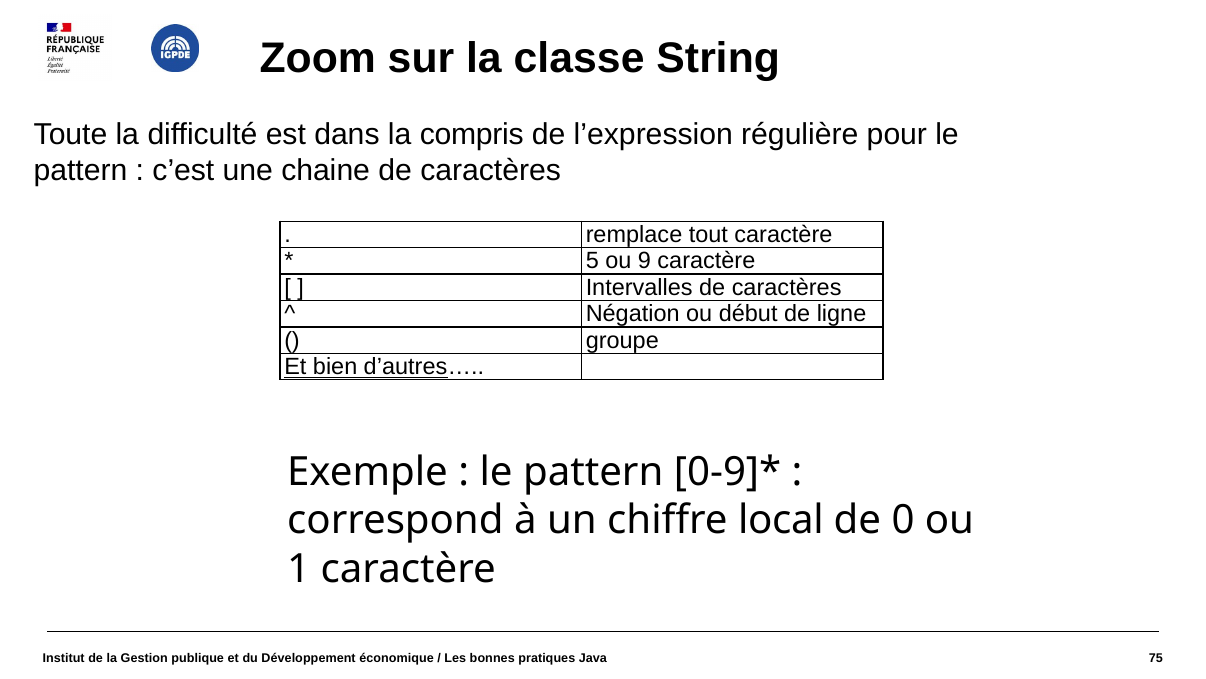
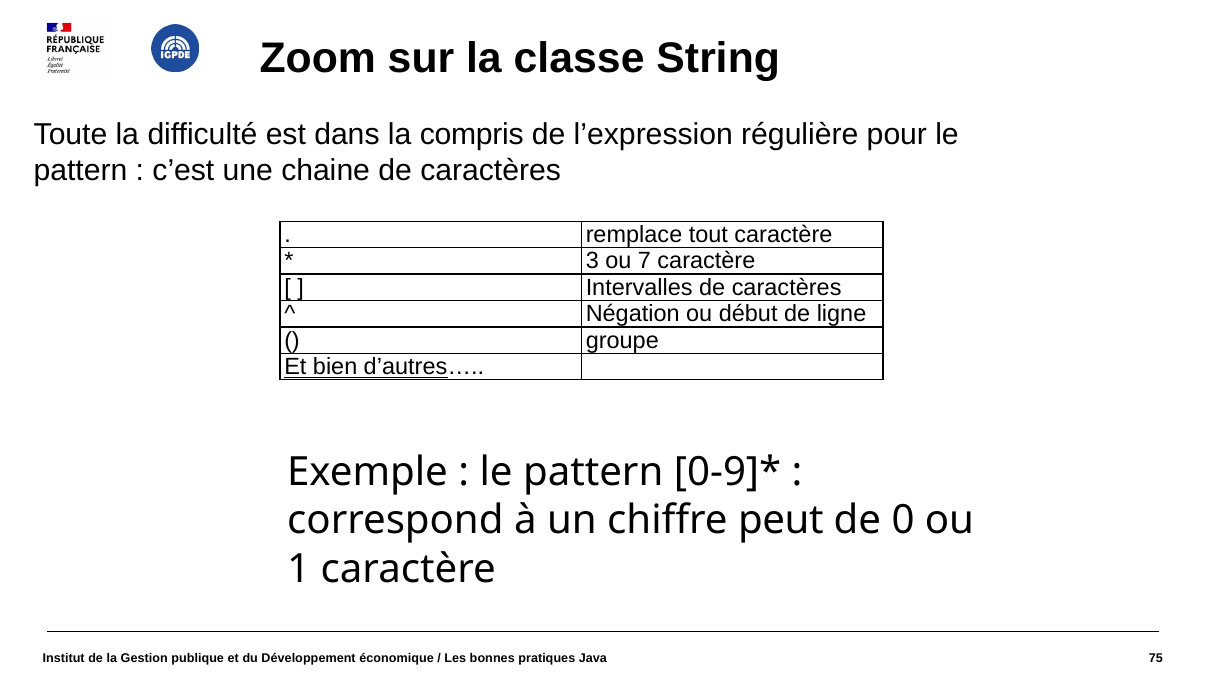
5: 5 -> 3 (592, 261)
9: 9 -> 7 (644, 261)
local: local -> peut (781, 520)
